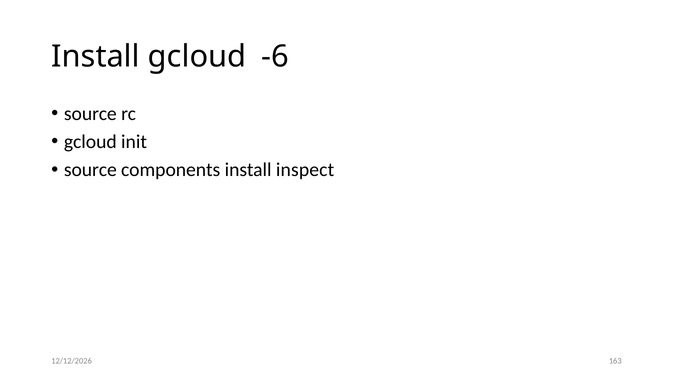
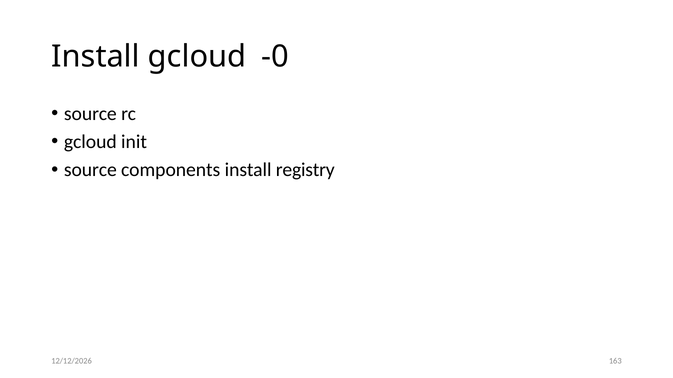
-6: -6 -> -0 (275, 57)
inspect: inspect -> registry (305, 170)
